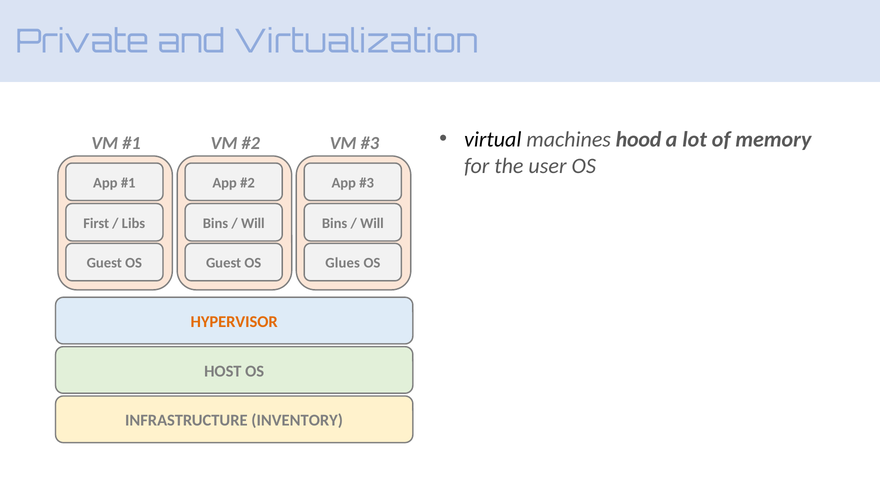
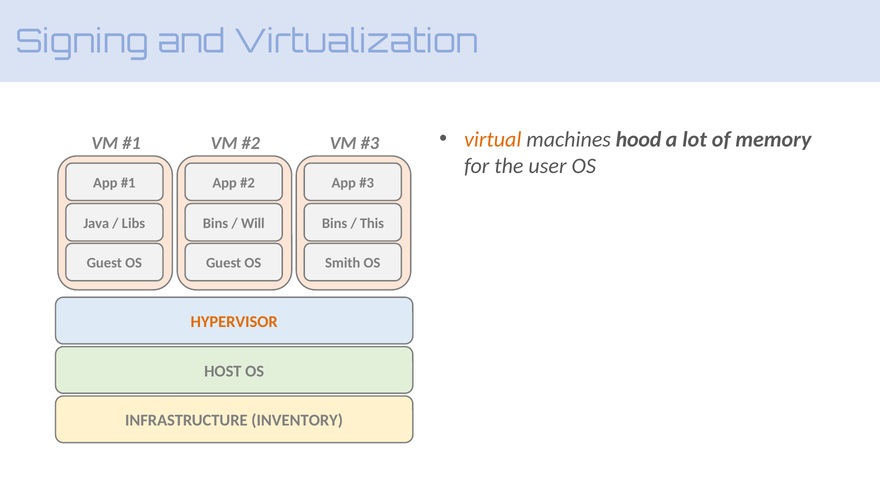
Private: Private -> Signing (82, 42)
virtual colour: black -> orange (493, 139)
First: First -> Java (96, 223)
Will: Will -> This (372, 223)
Glues: Glues -> Smith (343, 263)
